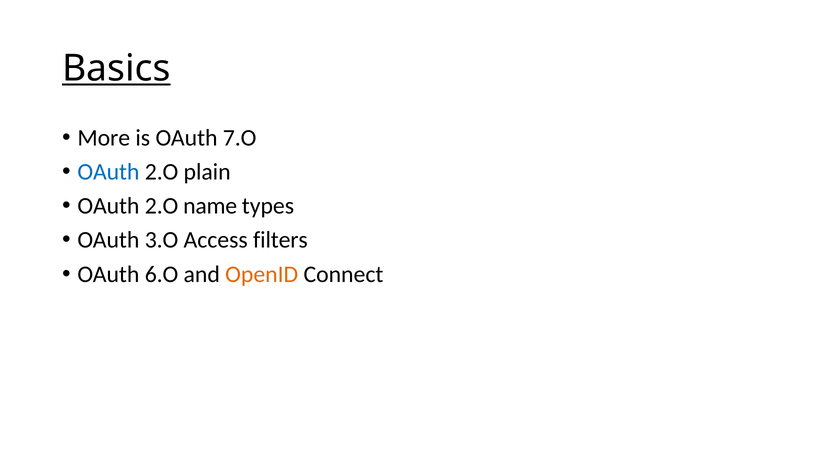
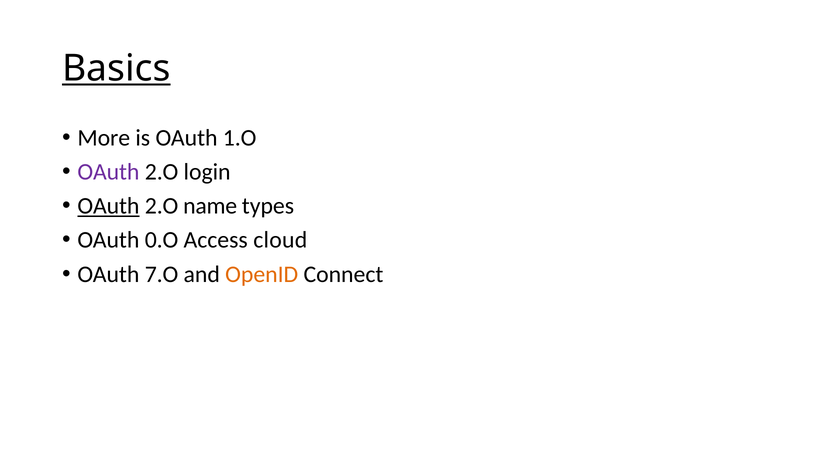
7.O: 7.O -> 1.O (240, 138)
OAuth colour: blue -> purple (108, 172)
plain: plain -> login (207, 172)
OAuth underline: none -> present (108, 206)
3.O: 3.O -> 0.O (162, 240)
filters: filters -> cloud (280, 240)
6.O: 6.O -> 7.O (162, 274)
